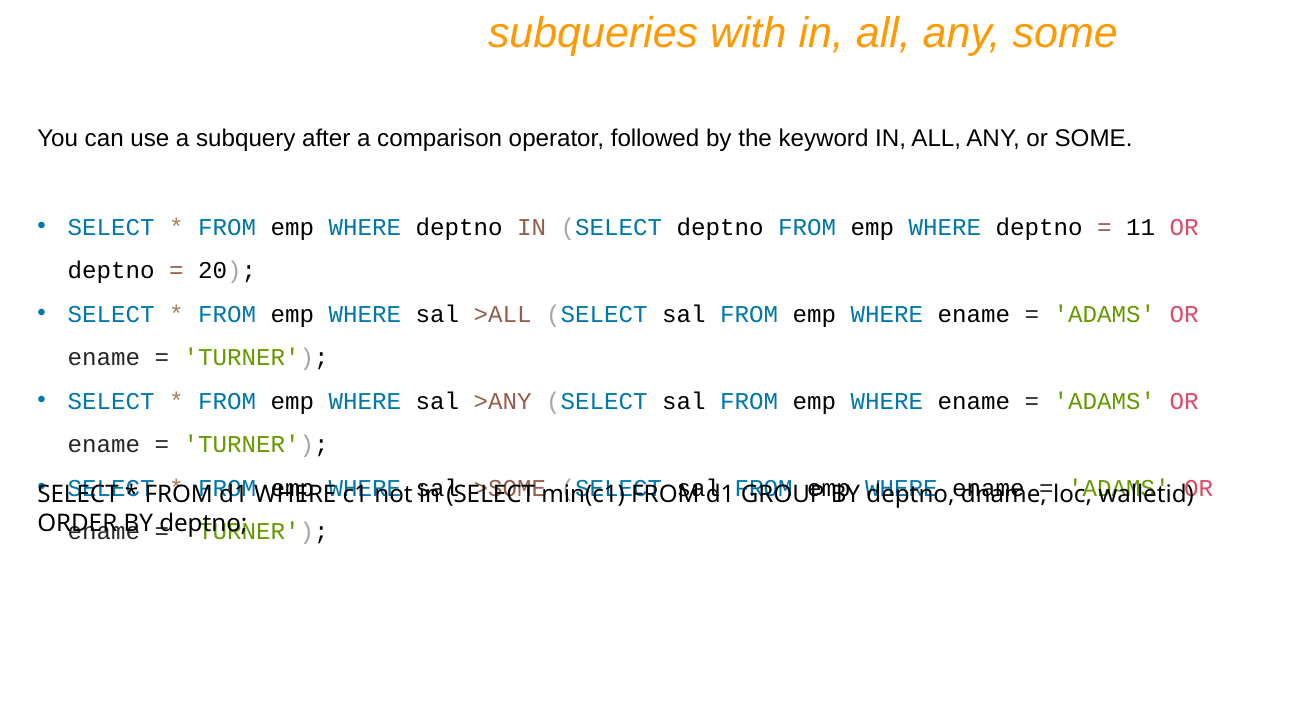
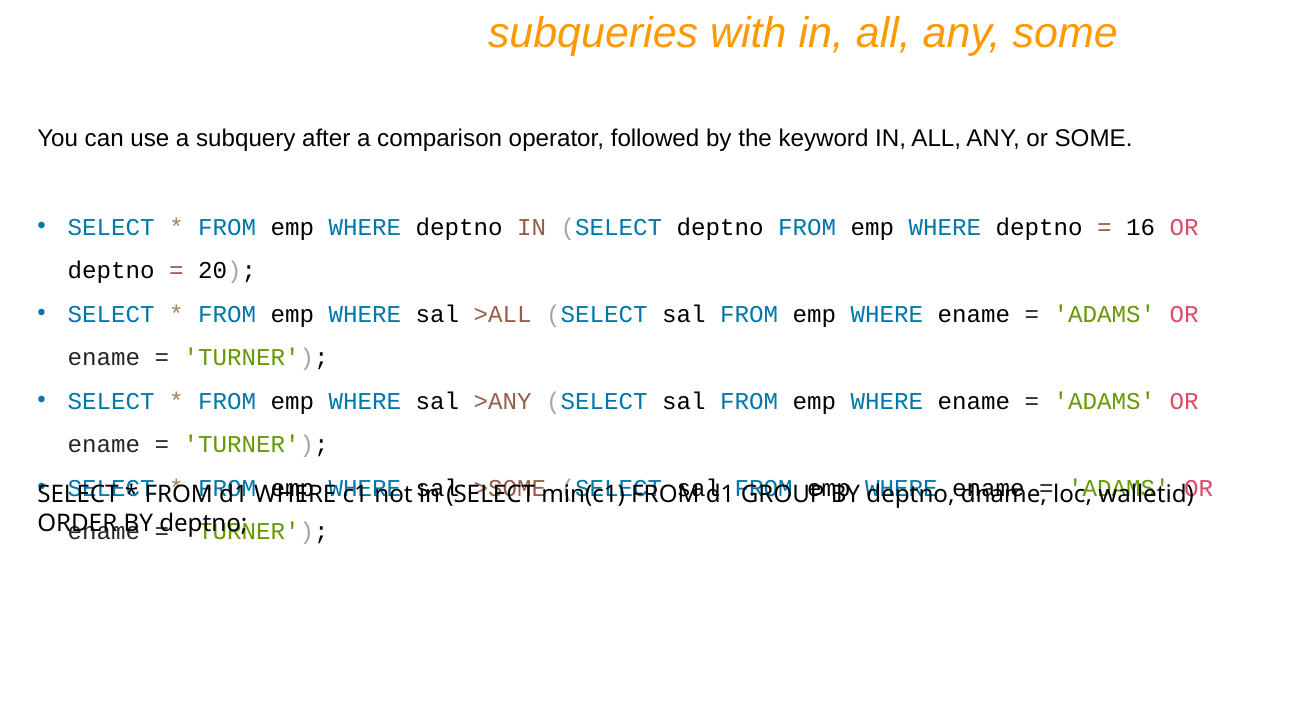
11: 11 -> 16 (1141, 227)
